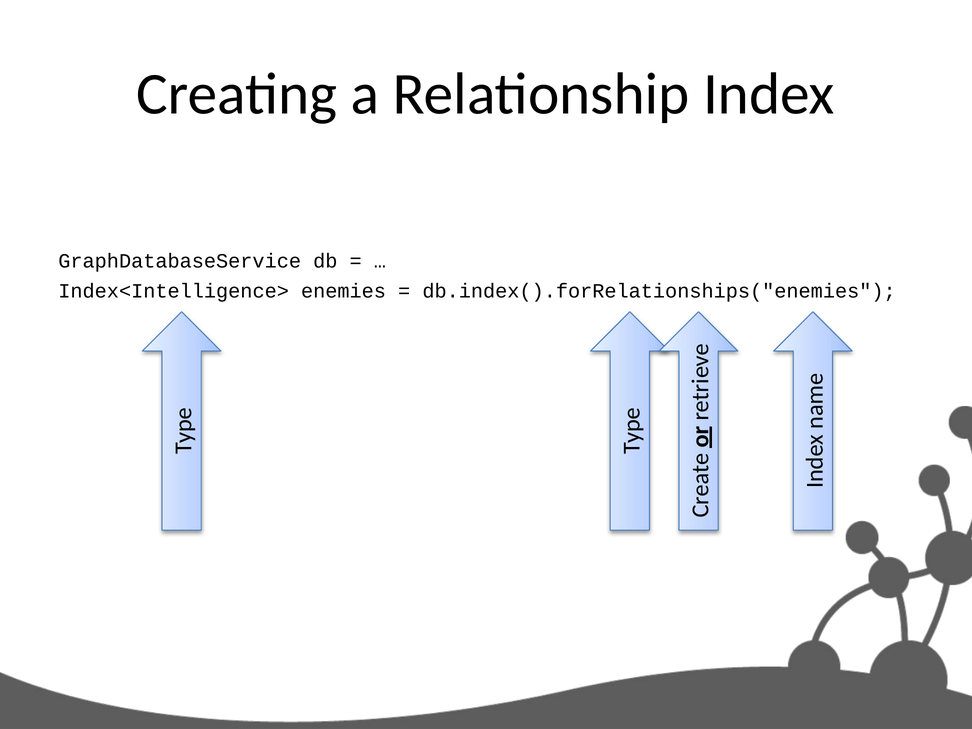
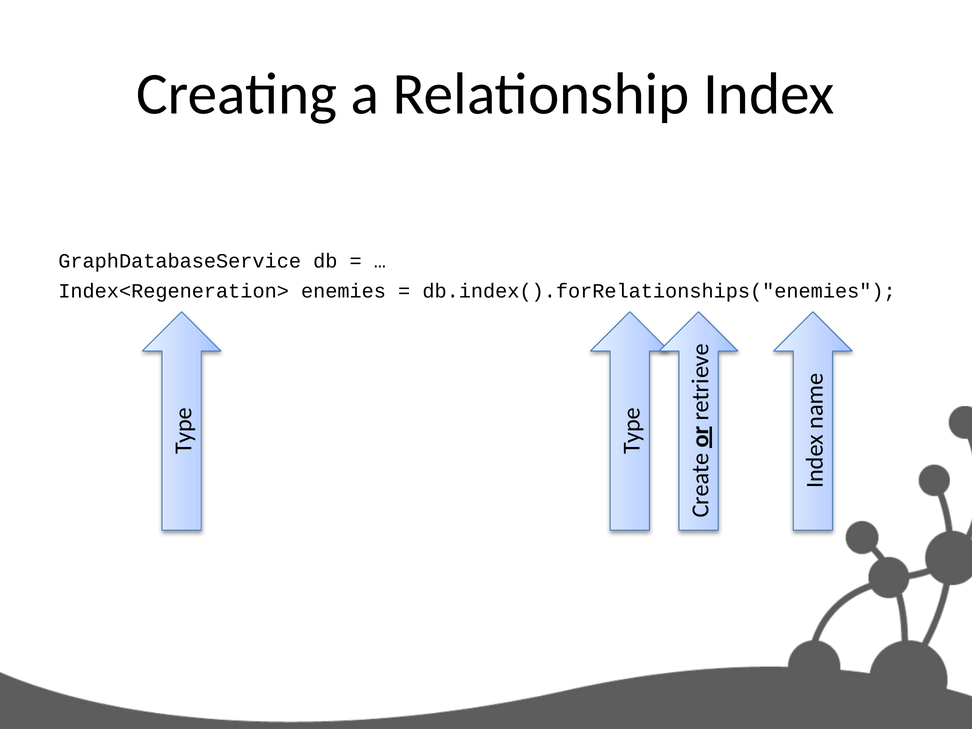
Index<Intelligence>: Index<Intelligence> -> Index<Regeneration> (174, 291)
